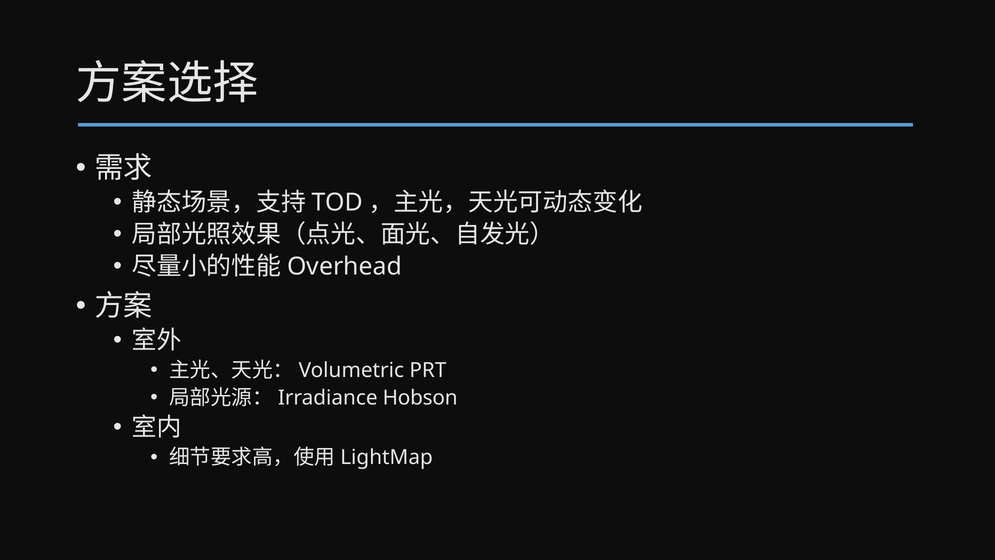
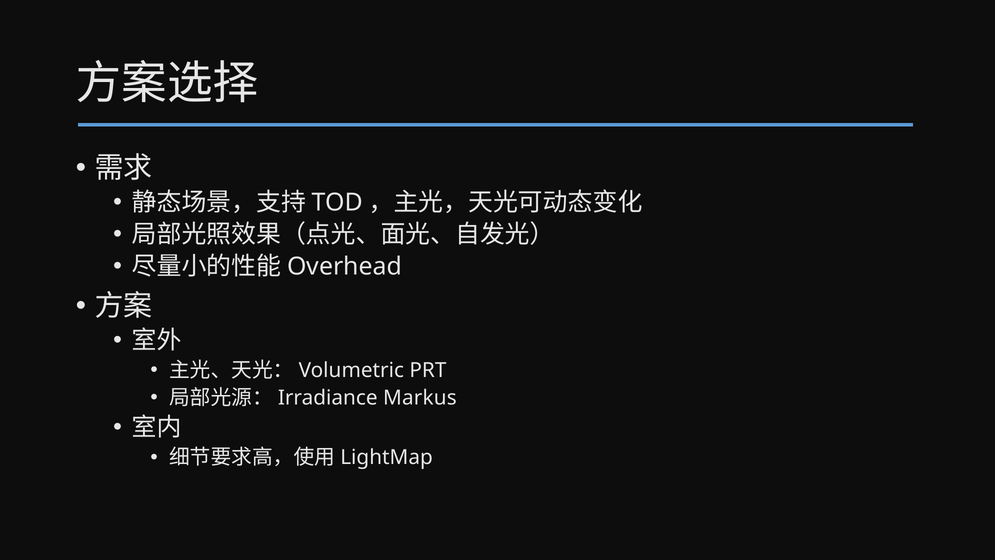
Hobson: Hobson -> Markus (420, 398)
